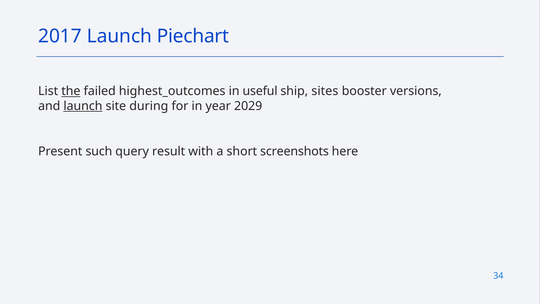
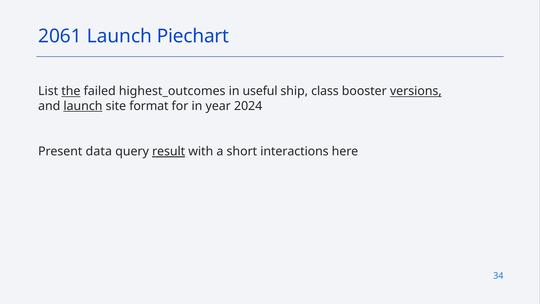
2017: 2017 -> 2061 (60, 36)
sites: sites -> class (325, 91)
versions underline: none -> present (416, 91)
during: during -> format (149, 106)
2029: 2029 -> 2024 (248, 106)
such: such -> data (99, 151)
result underline: none -> present (169, 151)
screenshots: screenshots -> interactions (294, 151)
